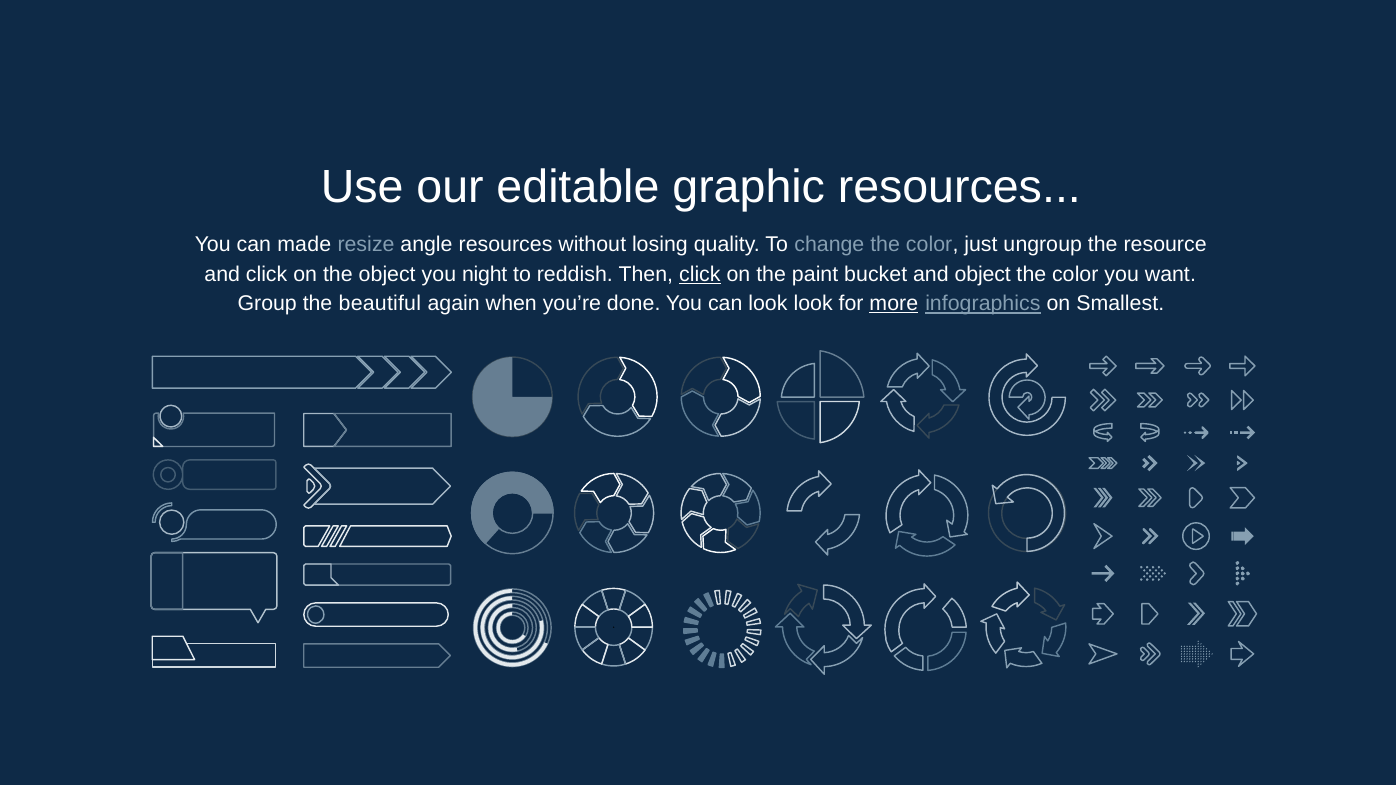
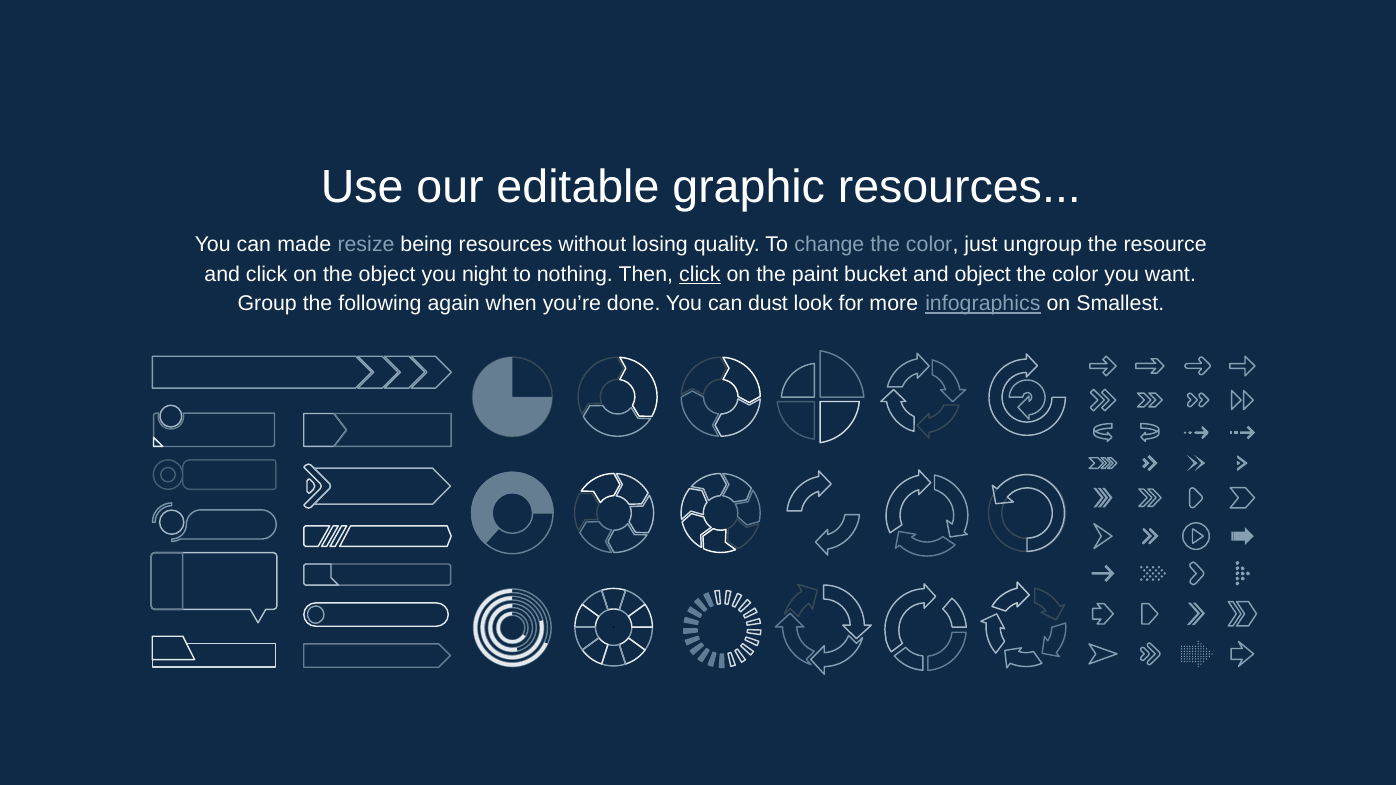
angle: angle -> being (426, 245)
reddish: reddish -> nothing (575, 274)
beautiful: beautiful -> following (380, 304)
can look: look -> dust (768, 304)
more underline: present -> none (894, 304)
